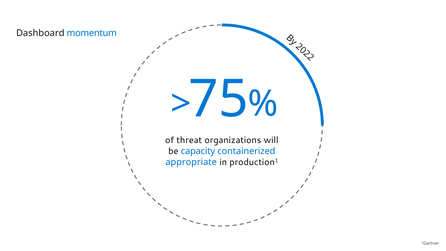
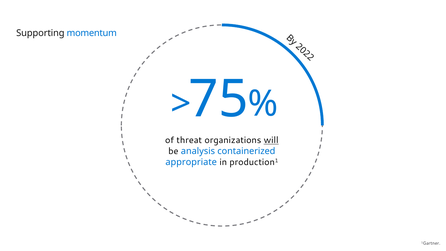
Dashboard: Dashboard -> Supporting (40, 33)
will underline: none -> present (271, 140)
capacity: capacity -> analysis (198, 151)
